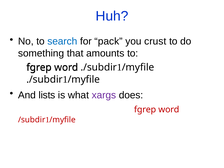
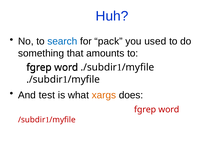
crust: crust -> used (155, 41)
lists: lists -> test (47, 95)
xargs colour: purple -> orange (104, 95)
